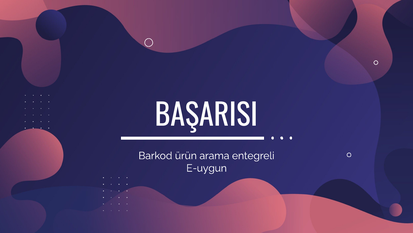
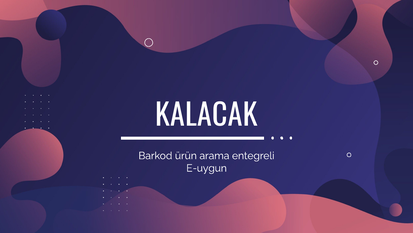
BAŞARISI: BAŞARISI -> KALACAK (206, 116)
